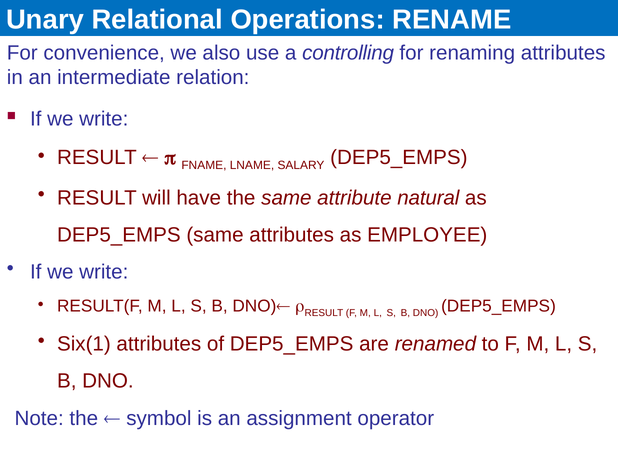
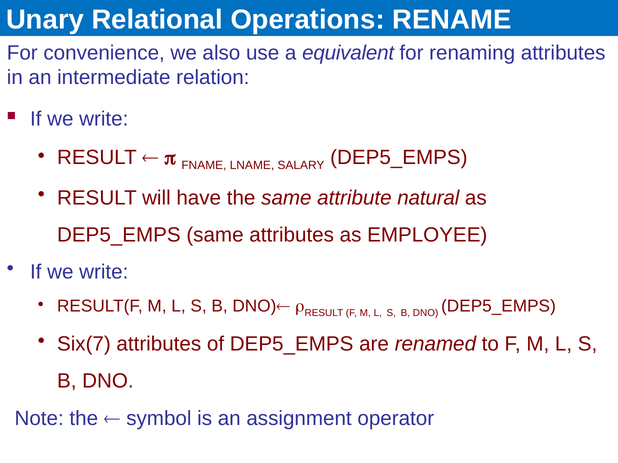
controlling: controlling -> equivalent (348, 53)
Six(1: Six(1 -> Six(7 (84, 345)
